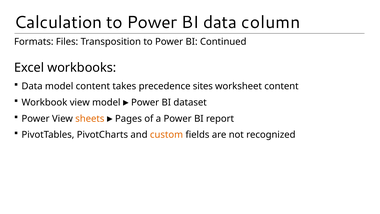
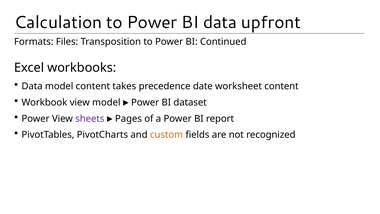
column: column -> upfront (271, 22)
sites: sites -> date (203, 86)
sheets colour: orange -> purple (90, 119)
